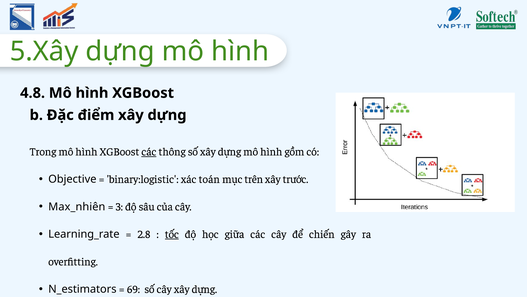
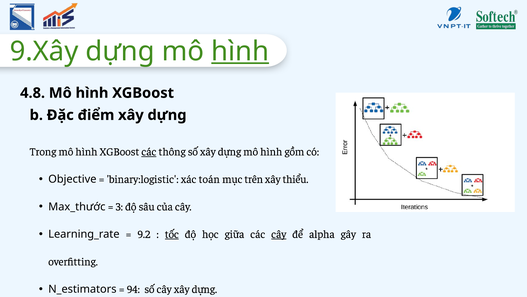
5.Xây: 5.Xây -> 9.Xây (44, 51)
hình underline: none -> present (240, 51)
trước: trước -> thiểu (295, 179)
Max_nhiên: Max_nhiên -> Max_thước (77, 206)
2.8: 2.8 -> 9.2 (144, 234)
cây underline: none -> present (279, 234)
chiến: chiến -> alpha (322, 234)
69: 69 -> 94 (133, 289)
